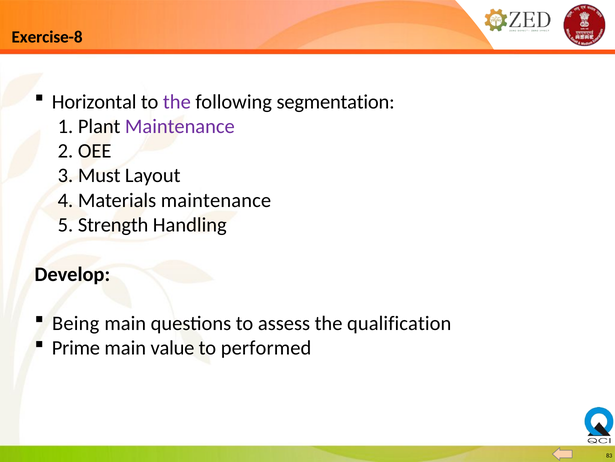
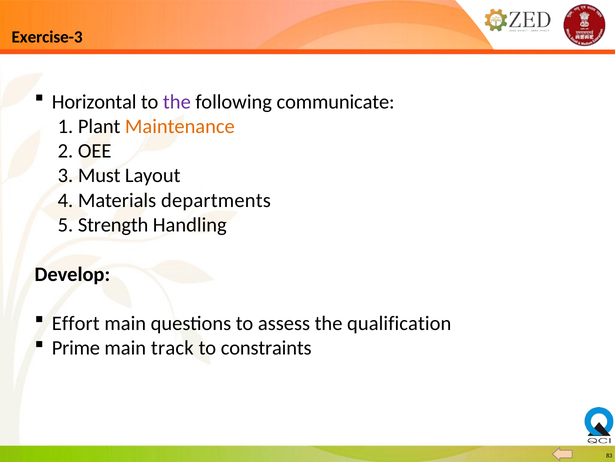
Exercise-8: Exercise-8 -> Exercise-3 (47, 37)
segmentation: segmentation -> communicate (336, 102)
Maintenance colour: purple -> orange (180, 126)
Materials maintenance: maintenance -> departments (216, 200)
Being: Being -> Effort (76, 323)
value: value -> track (172, 348)
performed: performed -> constraints (266, 348)
